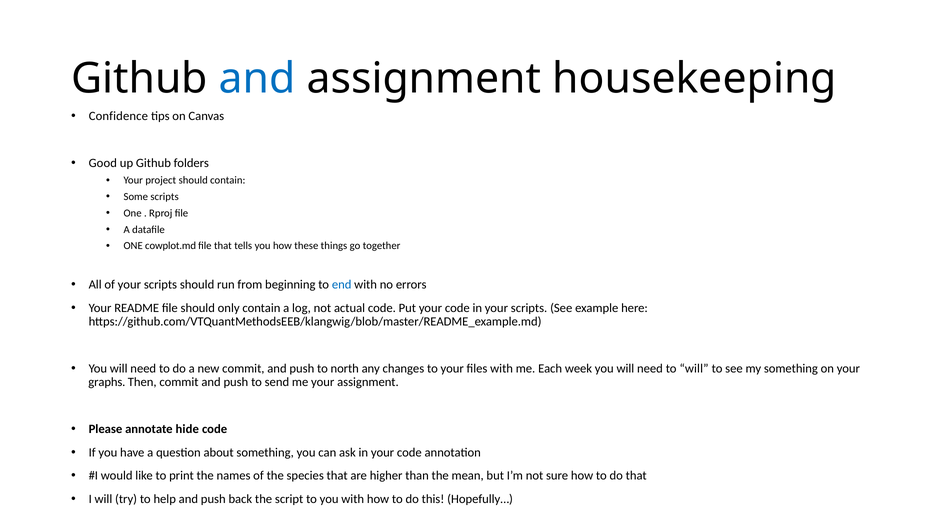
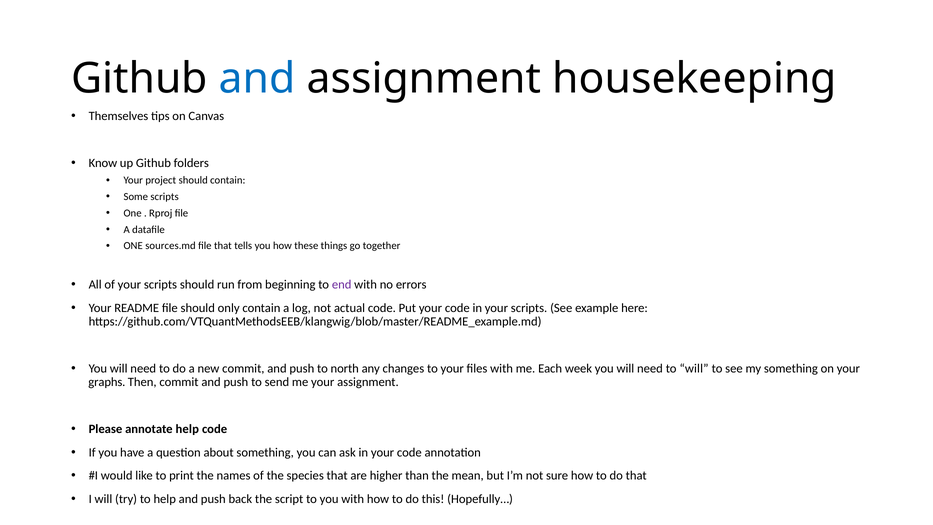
Confidence: Confidence -> Themselves (118, 116)
Good: Good -> Know (103, 163)
cowplot.md: cowplot.md -> sources.md (170, 246)
end colour: blue -> purple (342, 285)
annotate hide: hide -> help (187, 429)
